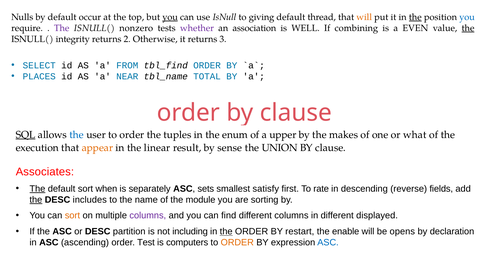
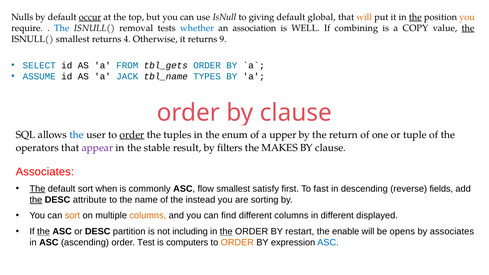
occur underline: none -> present (90, 17)
you underline: present -> none (170, 17)
thread: thread -> global (322, 17)
you colour: blue -> orange (467, 17)
The colour: purple -> blue (62, 28)
nonzero: nonzero -> removal (136, 28)
whether colour: purple -> blue (197, 28)
EVEN: EVEN -> COPY (415, 28)
ISNULL( integrity: integrity -> smallest (73, 39)
2: 2 -> 4 (127, 39)
3: 3 -> 9 (223, 39)
tbl_find: tbl_find -> tbl_gets (166, 65)
PLACES: PLACES -> ASSUME (39, 76)
NEAR: NEAR -> JACK (127, 76)
TOTAL: TOTAL -> TYPES (207, 76)
SQL underline: present -> none (26, 135)
order underline: none -> present (132, 135)
makes: makes -> return (344, 135)
what: what -> tuple (415, 135)
execution: execution -> operators (37, 148)
appear colour: orange -> purple (97, 148)
linear: linear -> stable (157, 148)
sense: sense -> filters (230, 148)
UNION: UNION -> MAKES (280, 148)
separately: separately -> commonly (150, 189)
sets: sets -> flow (206, 189)
rate: rate -> fast (321, 189)
includes: includes -> attribute (90, 200)
module: module -> instead (201, 200)
columns colour: purple -> orange (148, 216)
the underline: none -> present (44, 232)
by declaration: declaration -> associates (452, 232)
